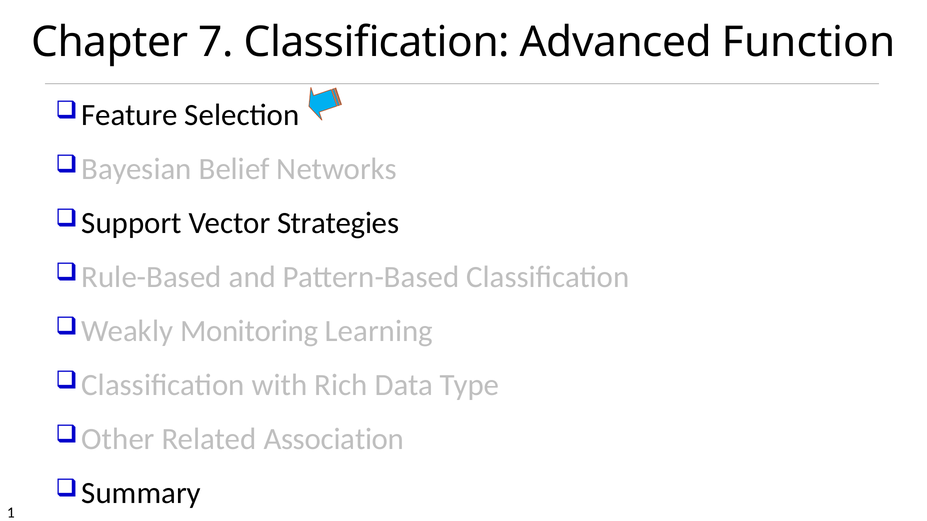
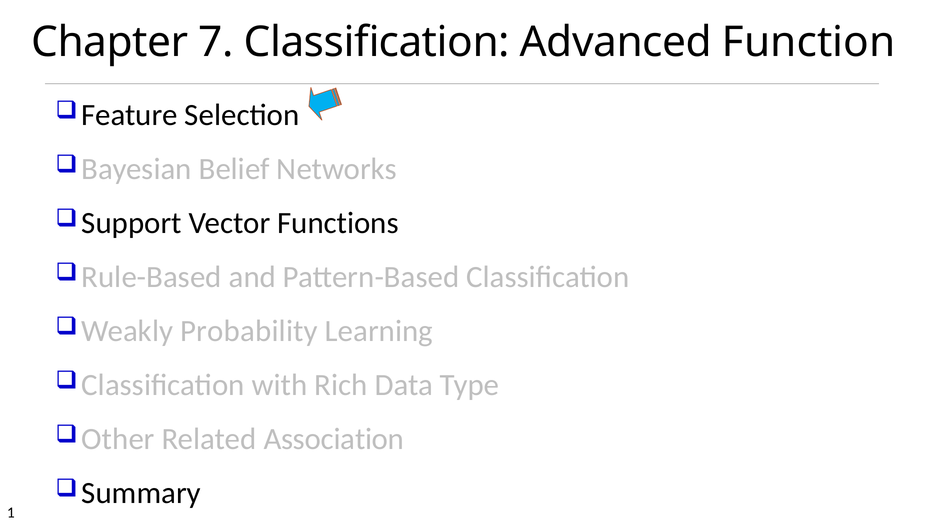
Strategies: Strategies -> Functions (338, 223)
Monitoring: Monitoring -> Probability (249, 331)
